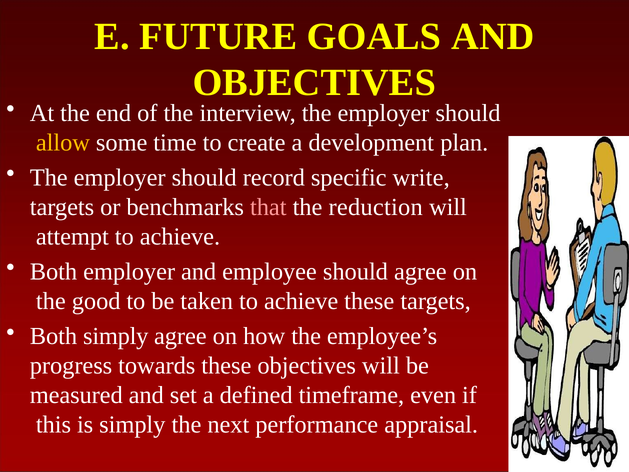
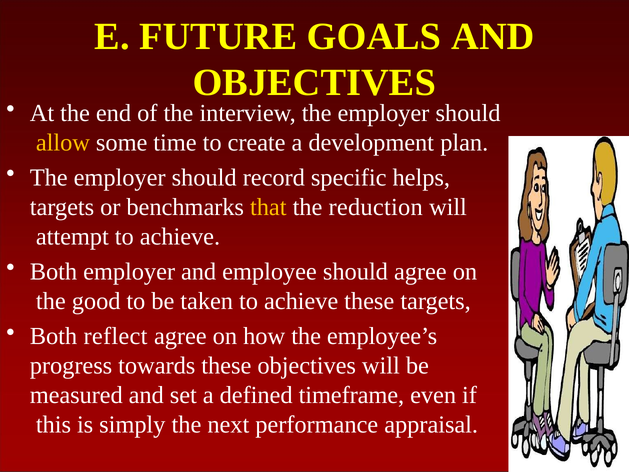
write: write -> helps (421, 178)
that colour: pink -> yellow (268, 207)
Both simply: simply -> reflect (116, 336)
